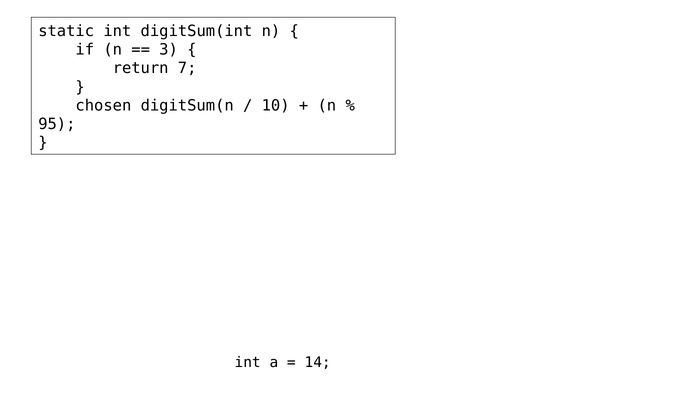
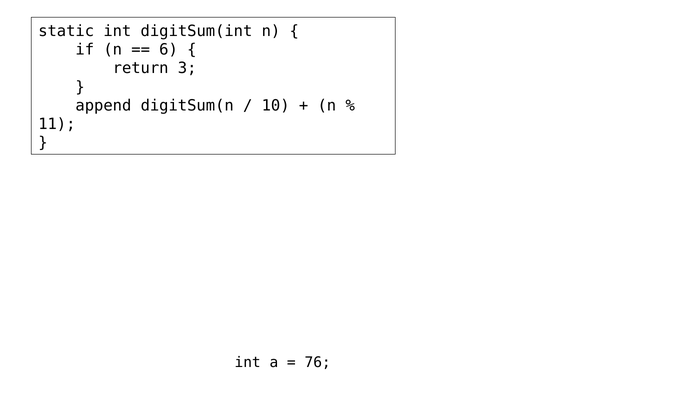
3: 3 -> 6 (169, 50)
7: 7 -> 3 (187, 68)
chosen: chosen -> append (103, 105)
95: 95 -> 11 (57, 124)
14: 14 -> 76 (318, 362)
